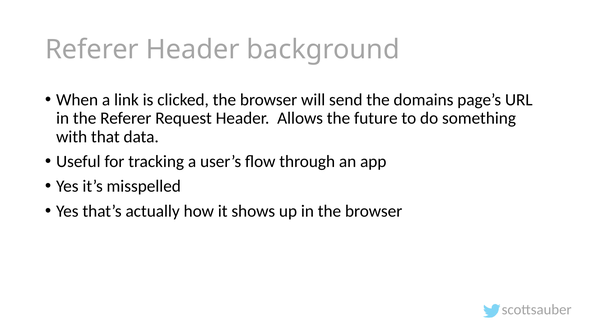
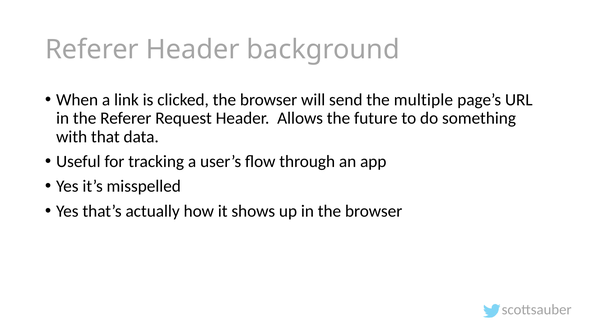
domains: domains -> multiple (423, 100)
